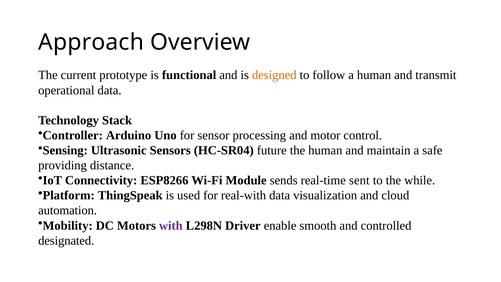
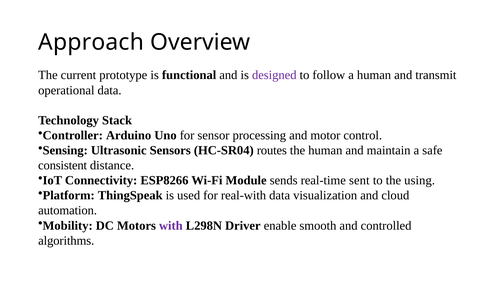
designed colour: orange -> purple (274, 75)
future: future -> routes (272, 150)
providing: providing -> consistent (63, 165)
while: while -> using (420, 180)
designated: designated -> algorithms (66, 240)
